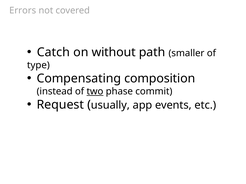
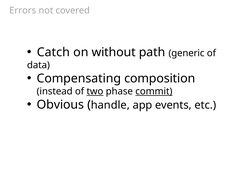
smaller: smaller -> generic (187, 53)
type: type -> data (38, 65)
commit underline: none -> present (154, 92)
Request: Request -> Obvious (60, 105)
usually: usually -> handle (110, 105)
